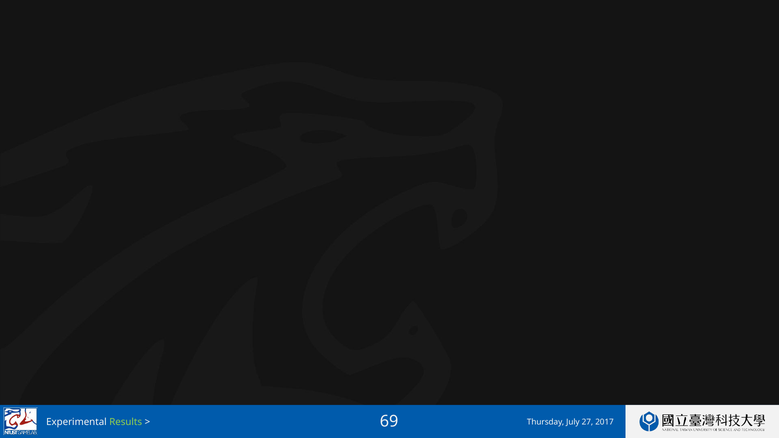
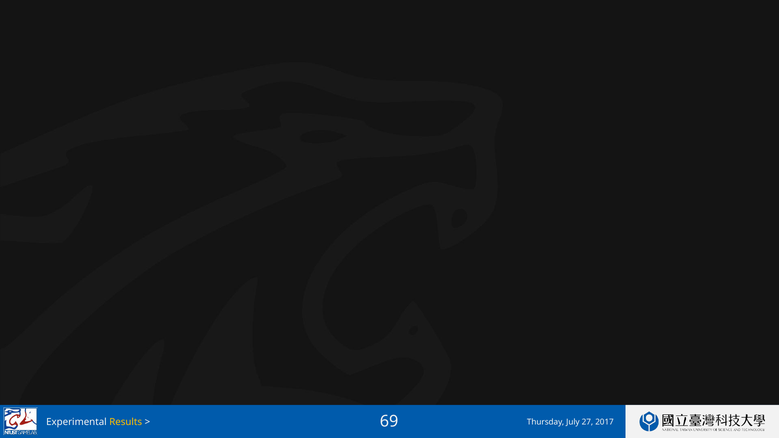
Results colour: light green -> yellow (126, 422)
